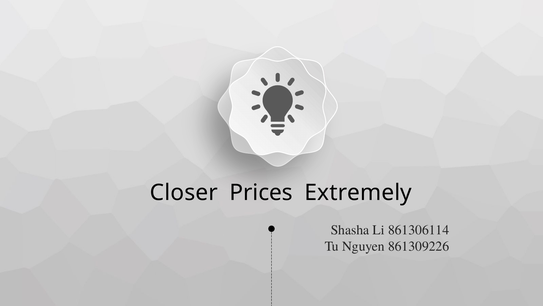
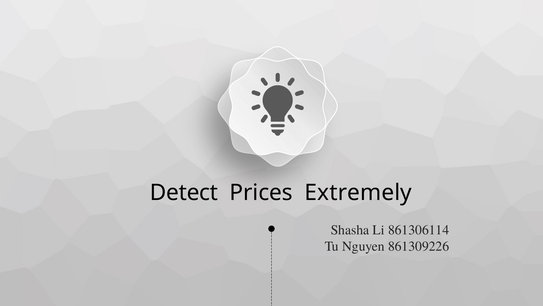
Closer: Closer -> Detect (184, 192)
